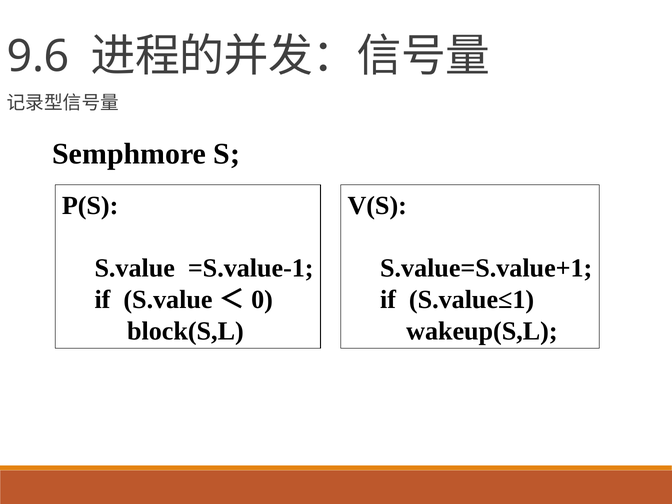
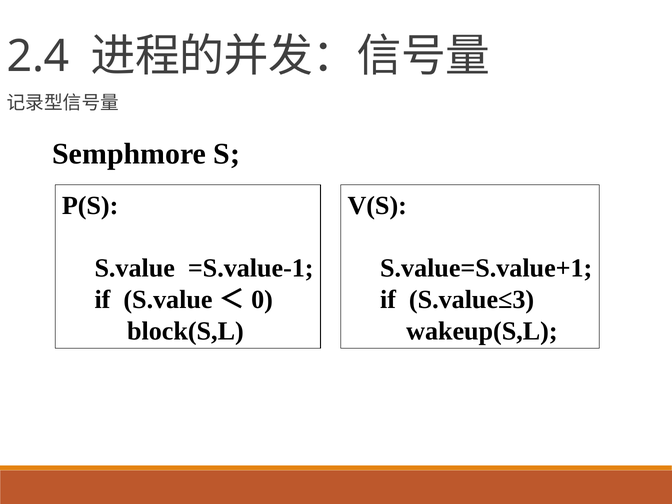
9.6: 9.6 -> 2.4 (38, 57)
S.value≤1: S.value≤1 -> S.value≤3 (472, 300)
